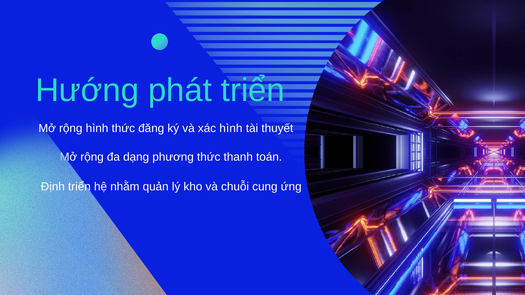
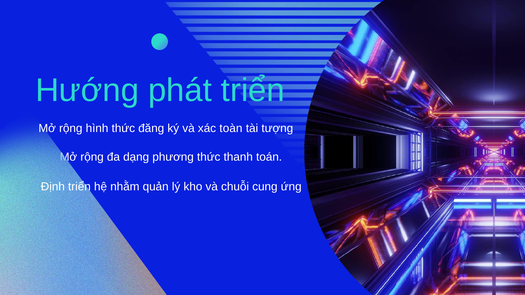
xác hình: hình -> toàn (231, 128)
thuyết: thuyết -> tượng (277, 128)
